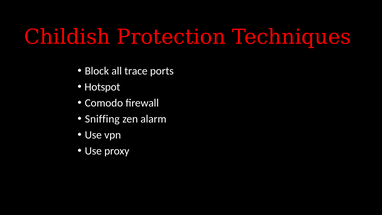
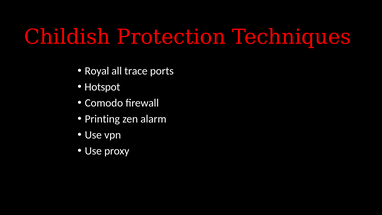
Block: Block -> Royal (97, 71)
Sniffing: Sniffing -> Printing (102, 119)
